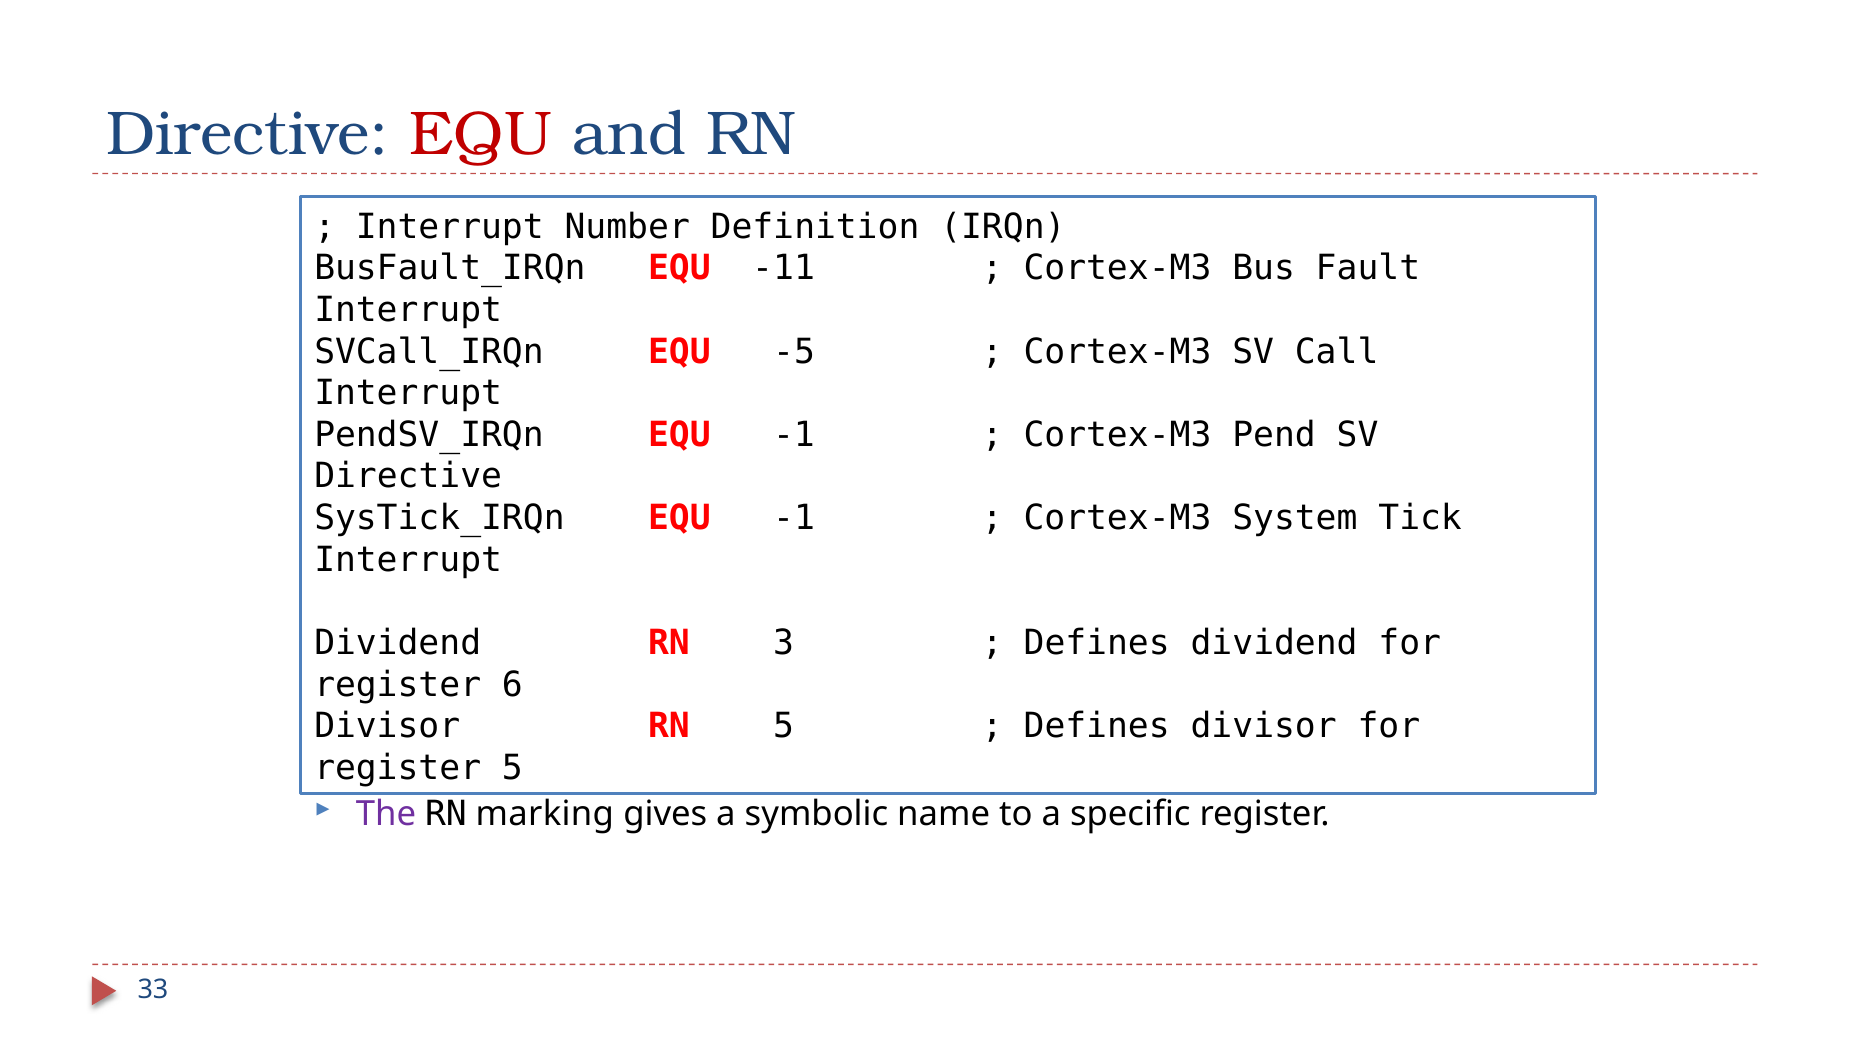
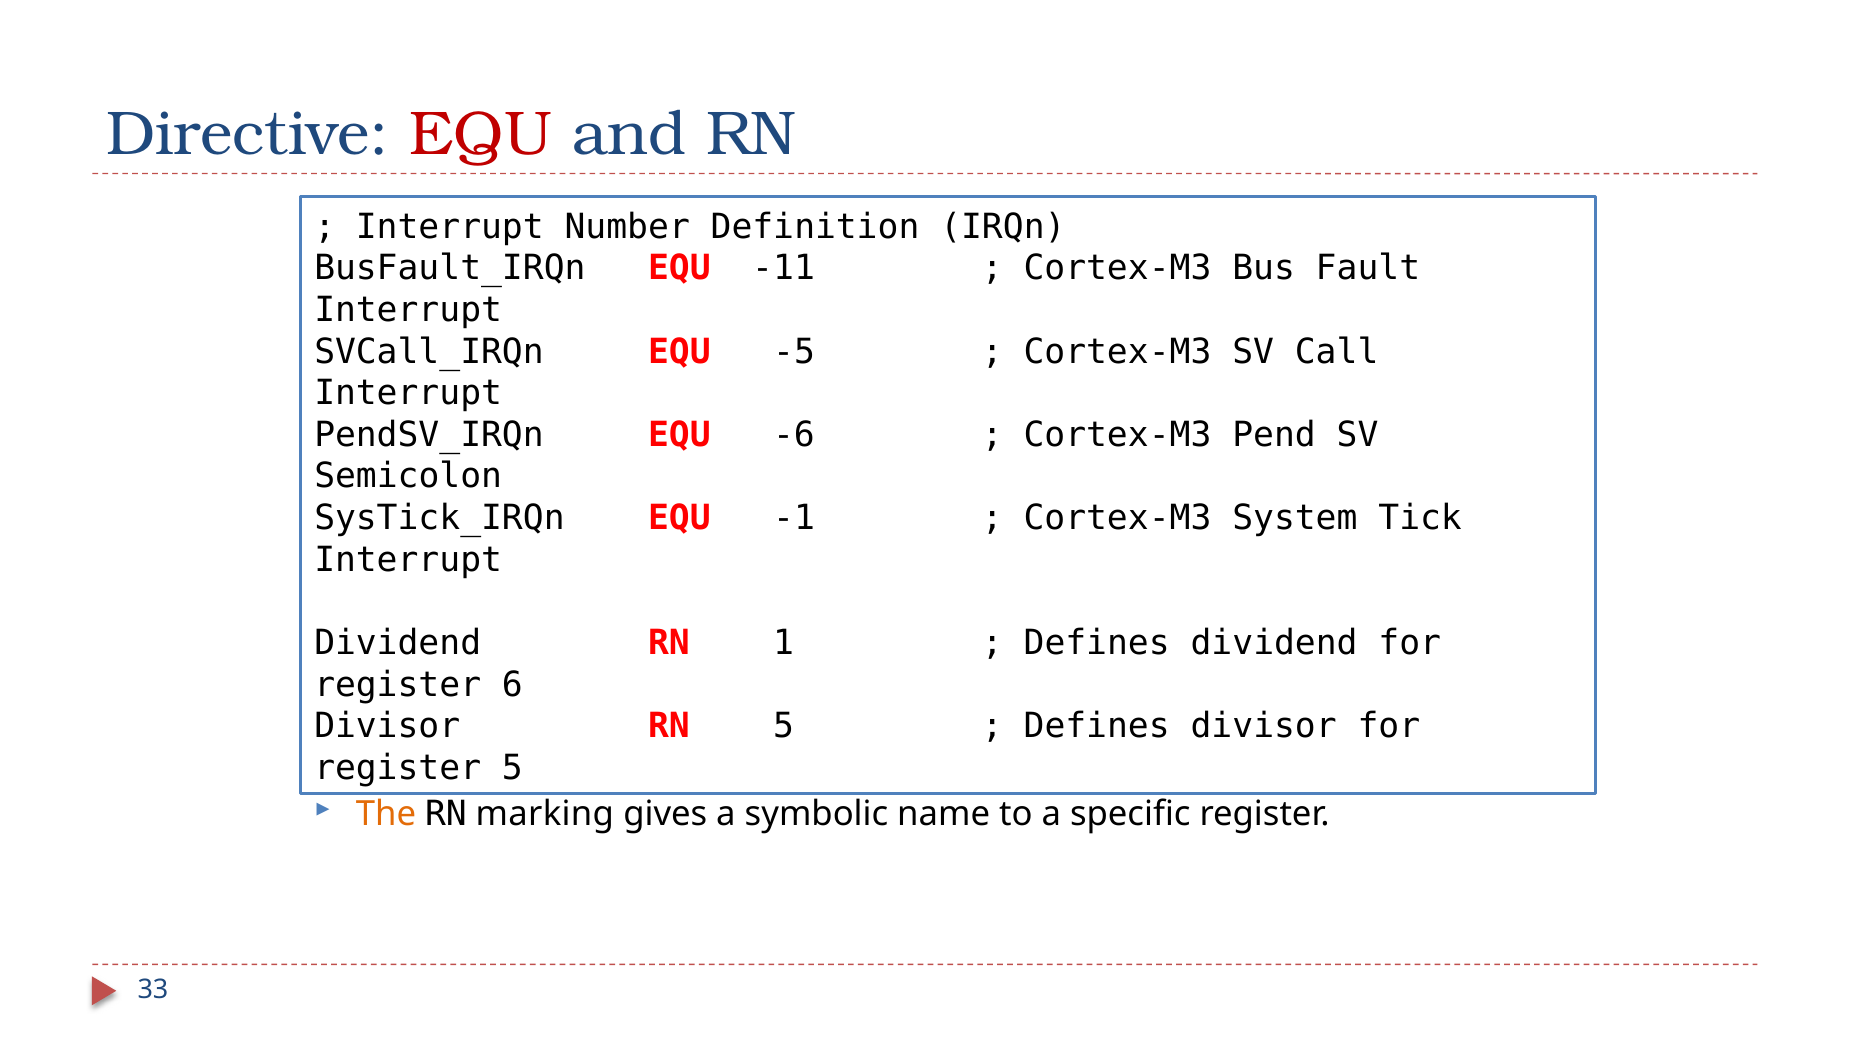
PendSV_IRQn EQU -1: -1 -> -6 (794, 435)
Directive: Directive -> Semicolon (408, 476)
3: 3 -> 1 (784, 643)
The colour: purple -> orange (386, 814)
